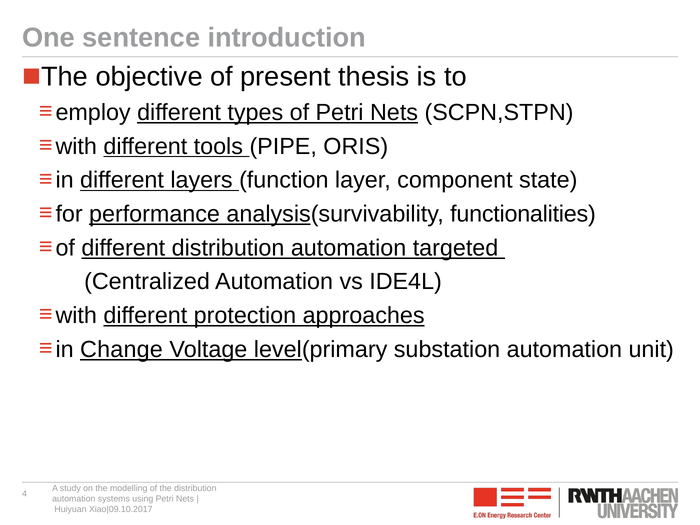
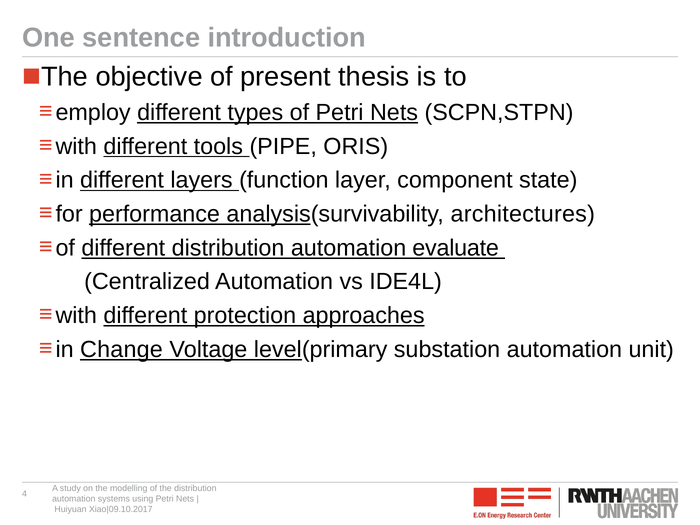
functionalities: functionalities -> architectures (523, 214)
targeted: targeted -> evaluate (456, 248)
